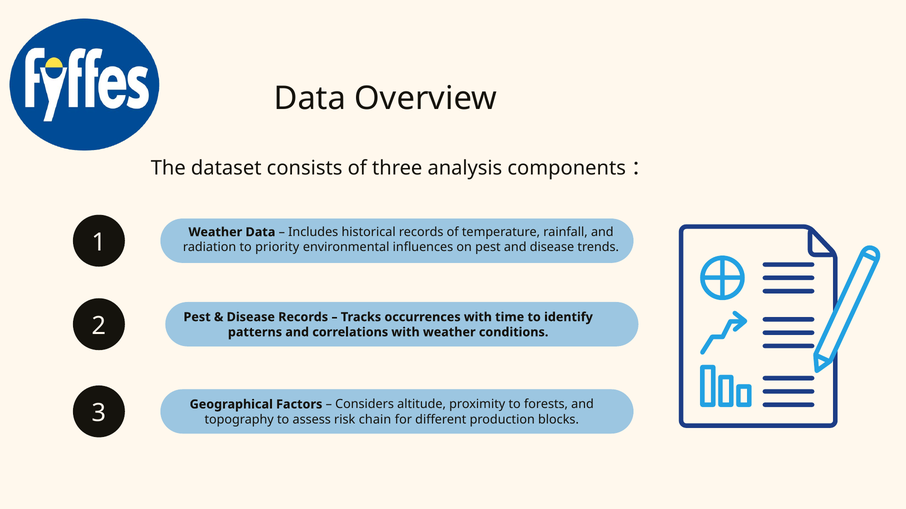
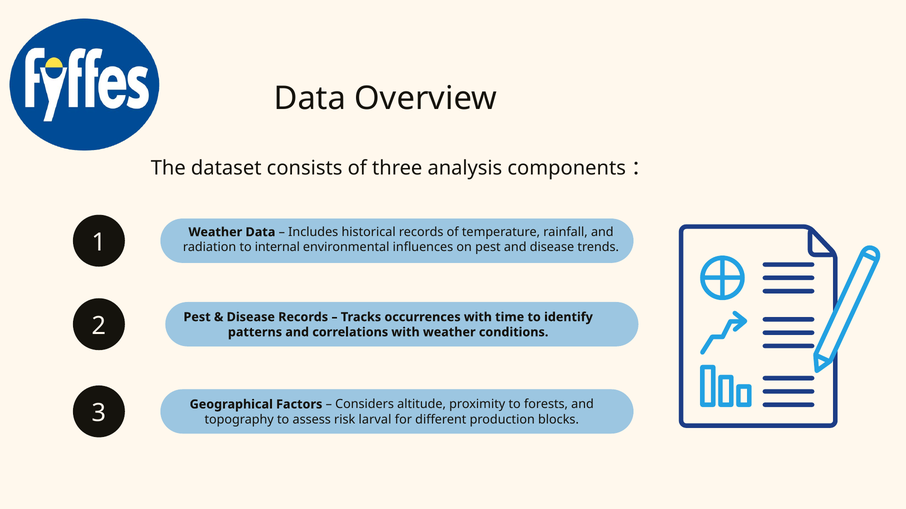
priority: priority -> internal (277, 247)
chain: chain -> larval (375, 420)
